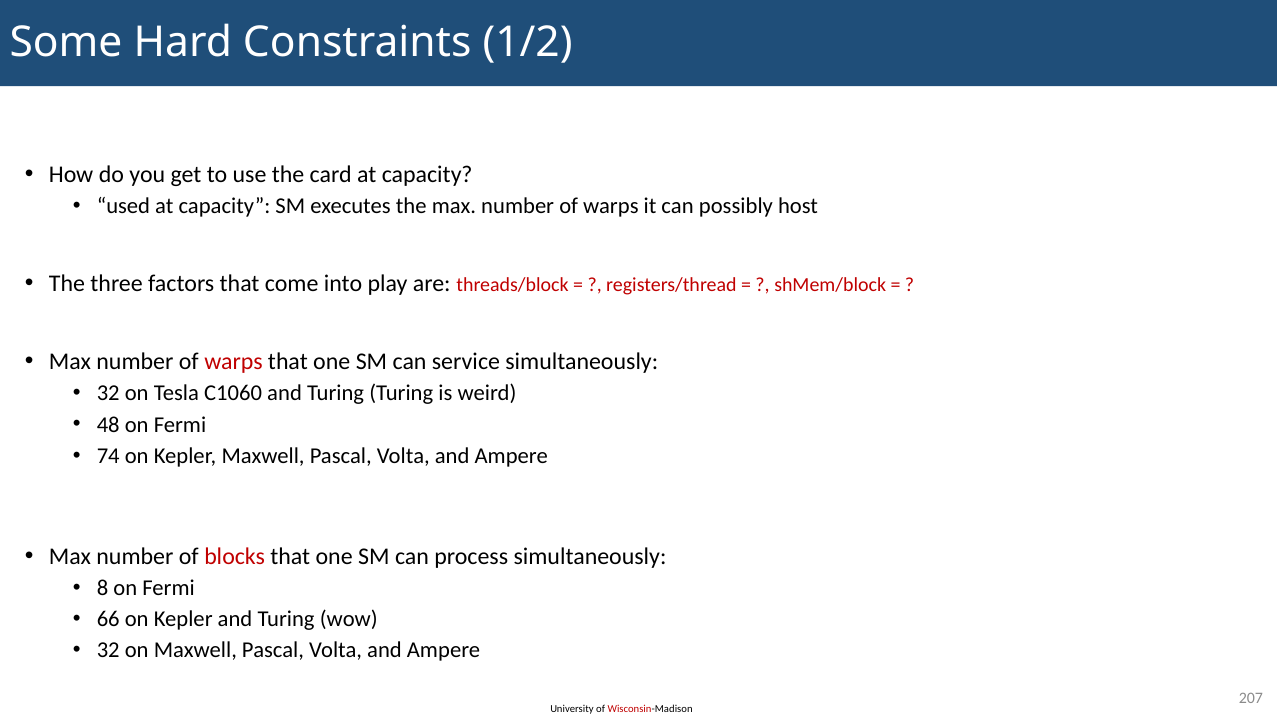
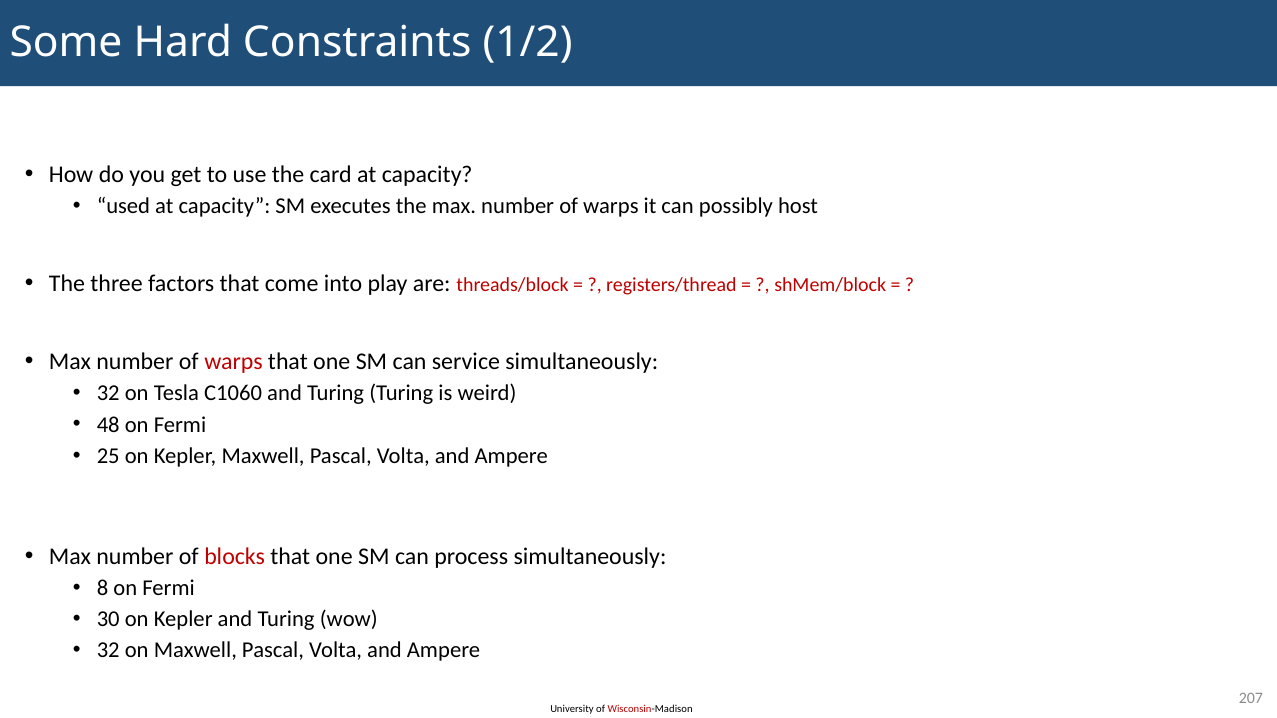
74: 74 -> 25 (108, 456)
66: 66 -> 30 (108, 619)
